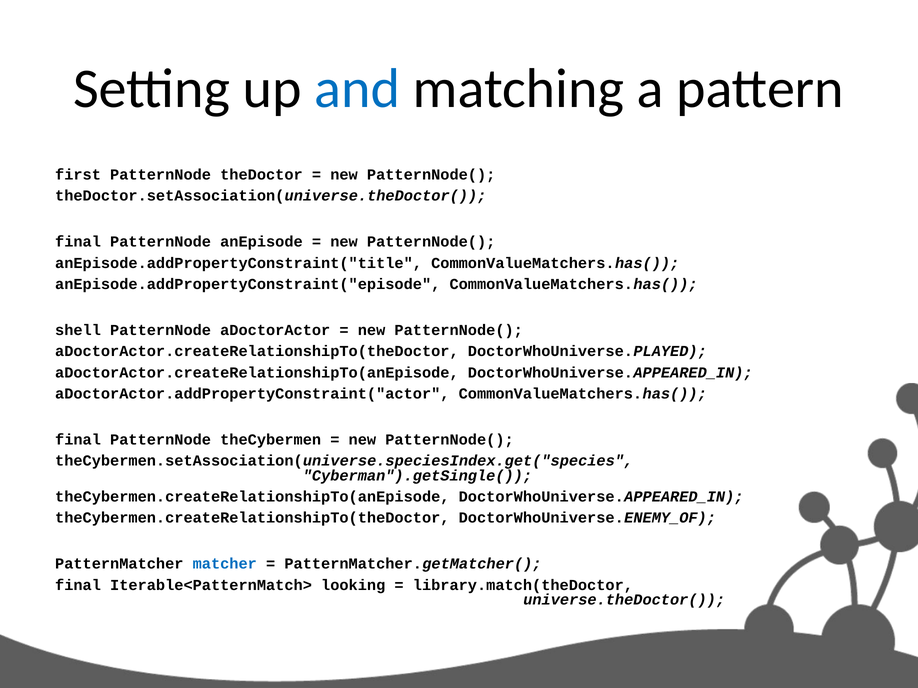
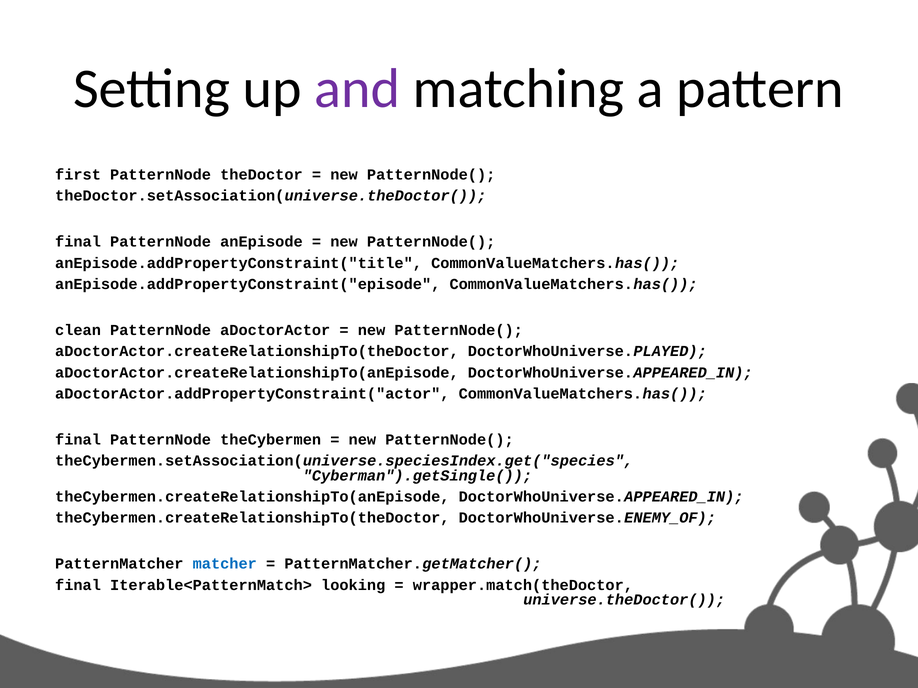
and colour: blue -> purple (357, 89)
shell: shell -> clean (78, 330)
library.match(theDoctor: library.match(theDoctor -> wrapper.match(theDoctor (523, 586)
